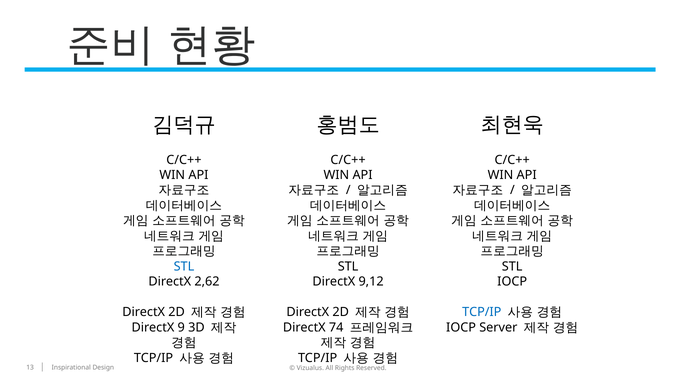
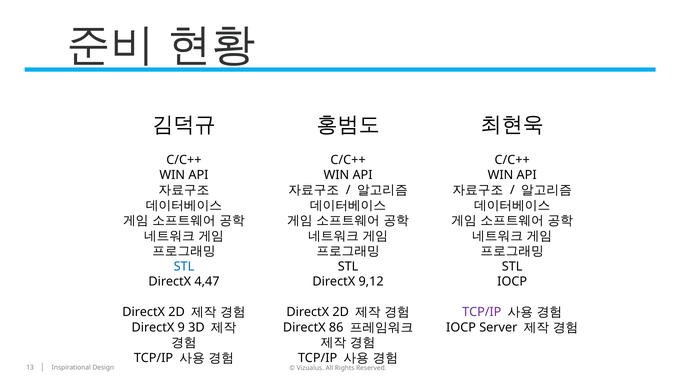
2,62: 2,62 -> 4,47 (207, 281)
TCP/IP colour: blue -> purple (482, 312)
74: 74 -> 86 (336, 327)
